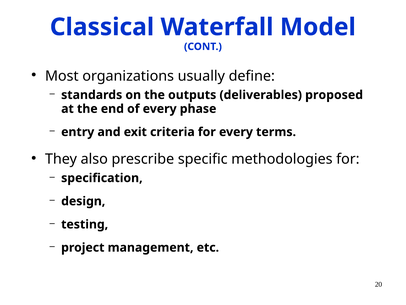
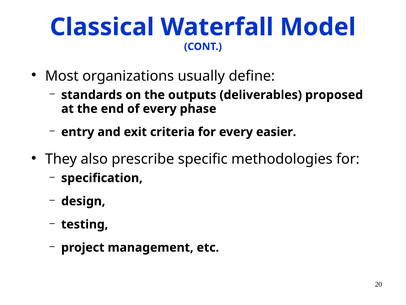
terms: terms -> easier (276, 132)
